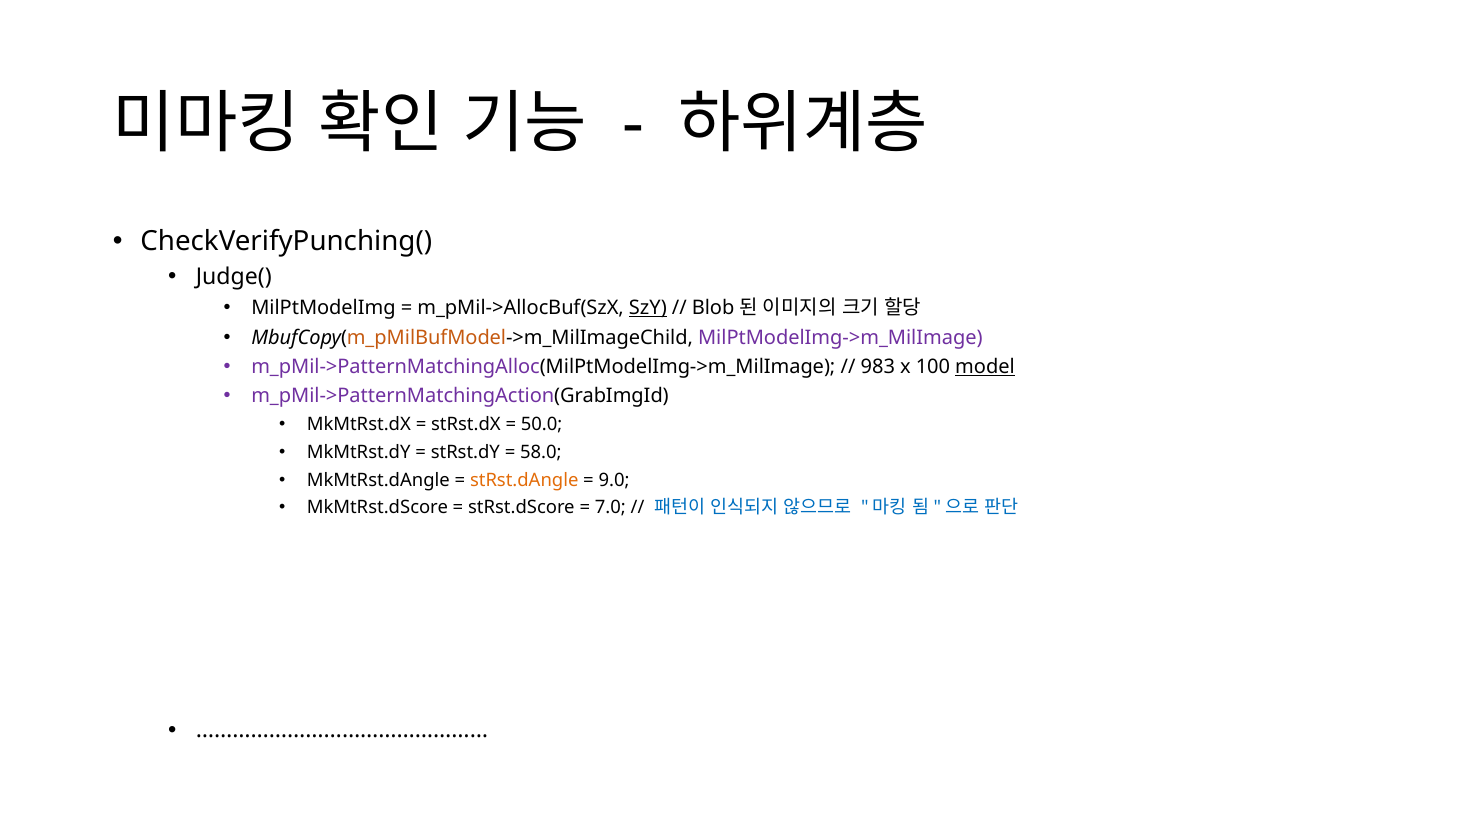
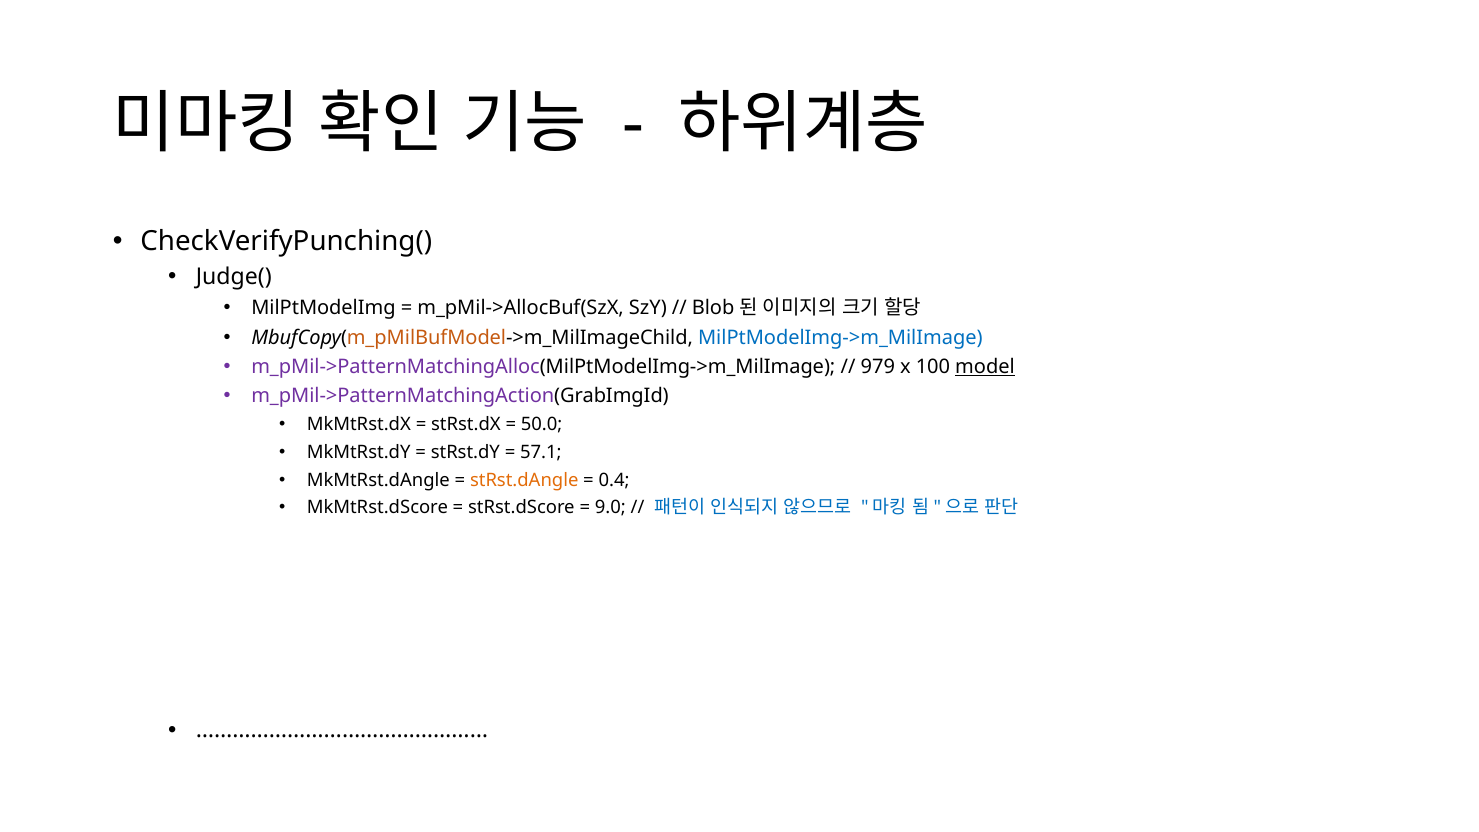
SzY underline: present -> none (648, 308)
MilPtModelImg->m_MilImage colour: purple -> blue (840, 337)
983: 983 -> 979 (878, 367)
58.0: 58.0 -> 57.1 (541, 452)
9.0: 9.0 -> 0.4 (614, 480)
7.0: 7.0 -> 9.0 (610, 508)
